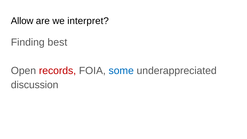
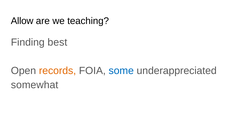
interpret: interpret -> teaching (88, 21)
records colour: red -> orange (57, 71)
discussion: discussion -> somewhat (35, 85)
